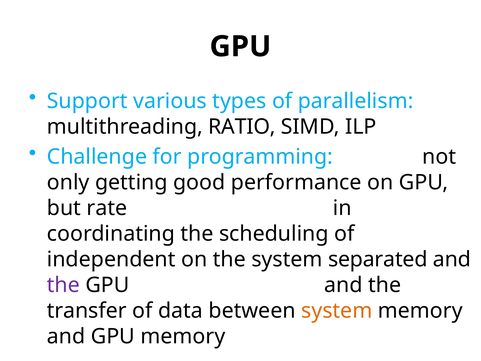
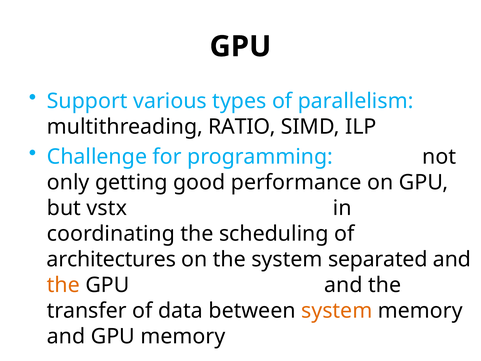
rate: rate -> vstx (107, 208)
independent: independent -> architectures (111, 259)
the colour: purple -> orange (63, 285)
